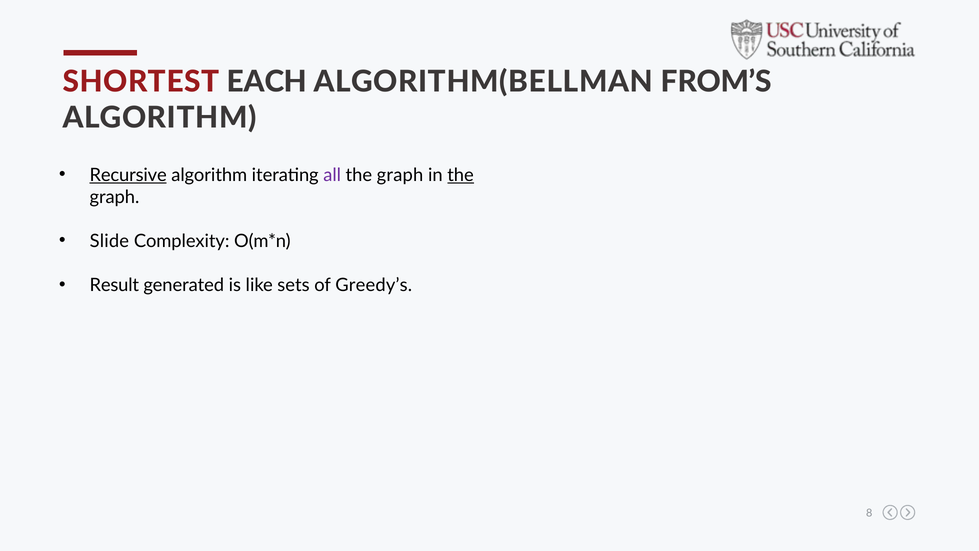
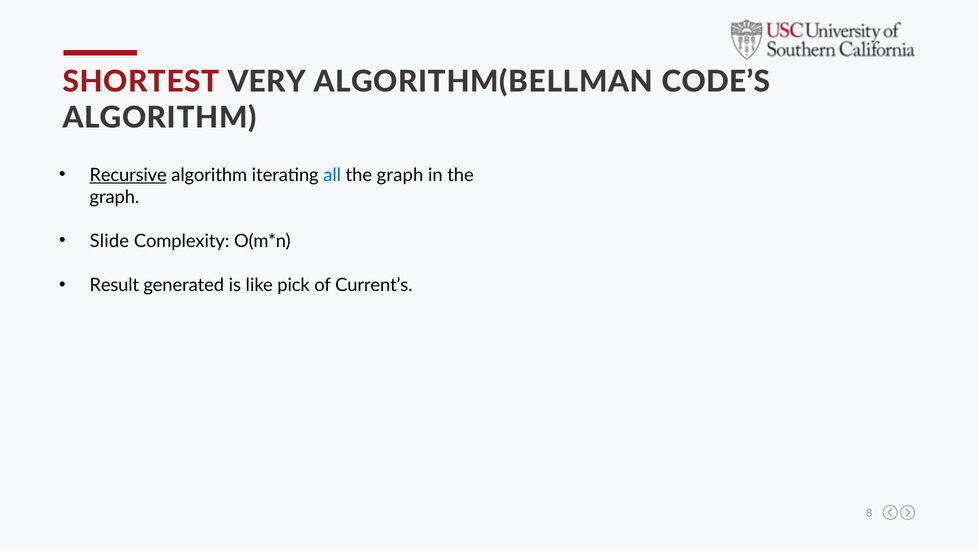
EACH: EACH -> VERY (267, 82)
FROM’S: FROM’S -> CODE’S (716, 82)
all colour: purple -> blue (332, 175)
the underline: present -> none (461, 175)
sets: sets -> pick (294, 285)
Greedy’s: Greedy’s -> Current’s (374, 285)
